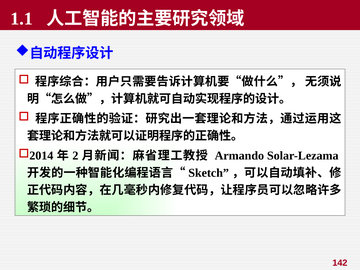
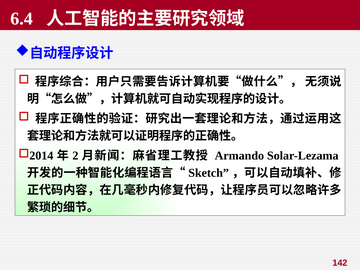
1.1: 1.1 -> 6.4 (22, 19)
